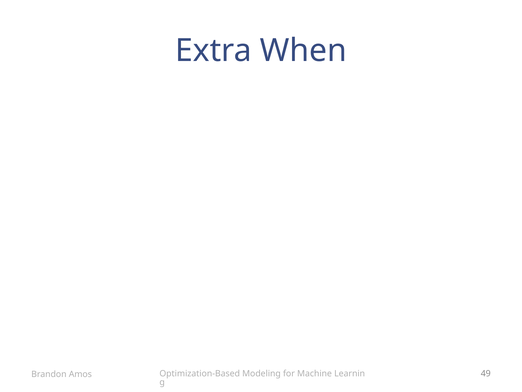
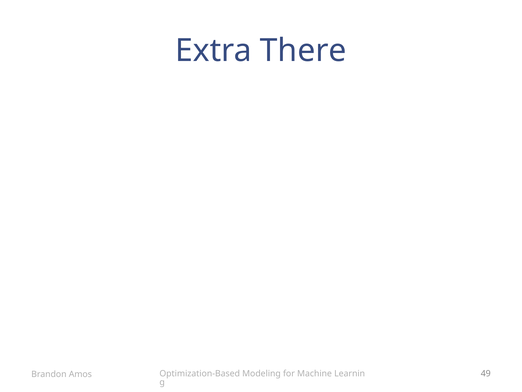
When: When -> There (303, 51)
